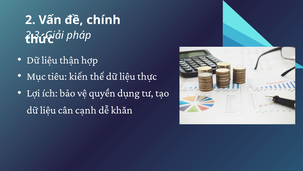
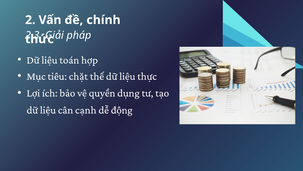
thận: thận -> toán (69, 60)
kiến: kiến -> chặt (78, 76)
khăn: khăn -> động (122, 110)
